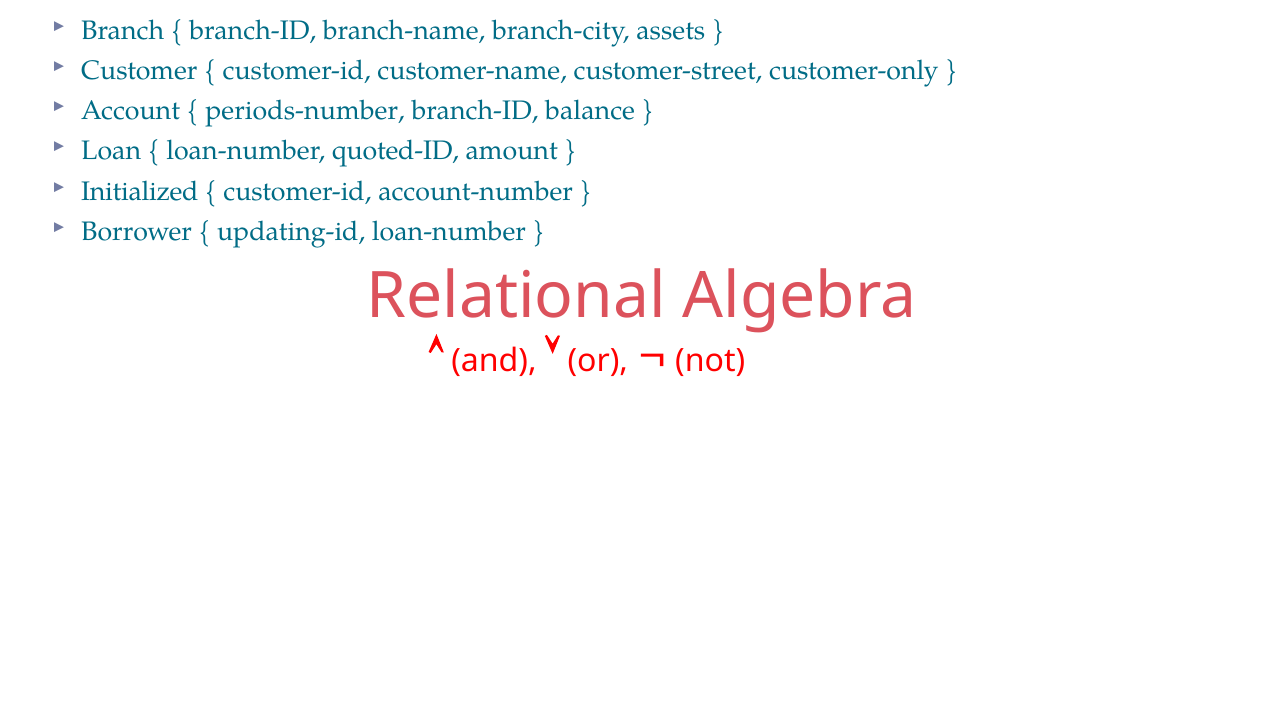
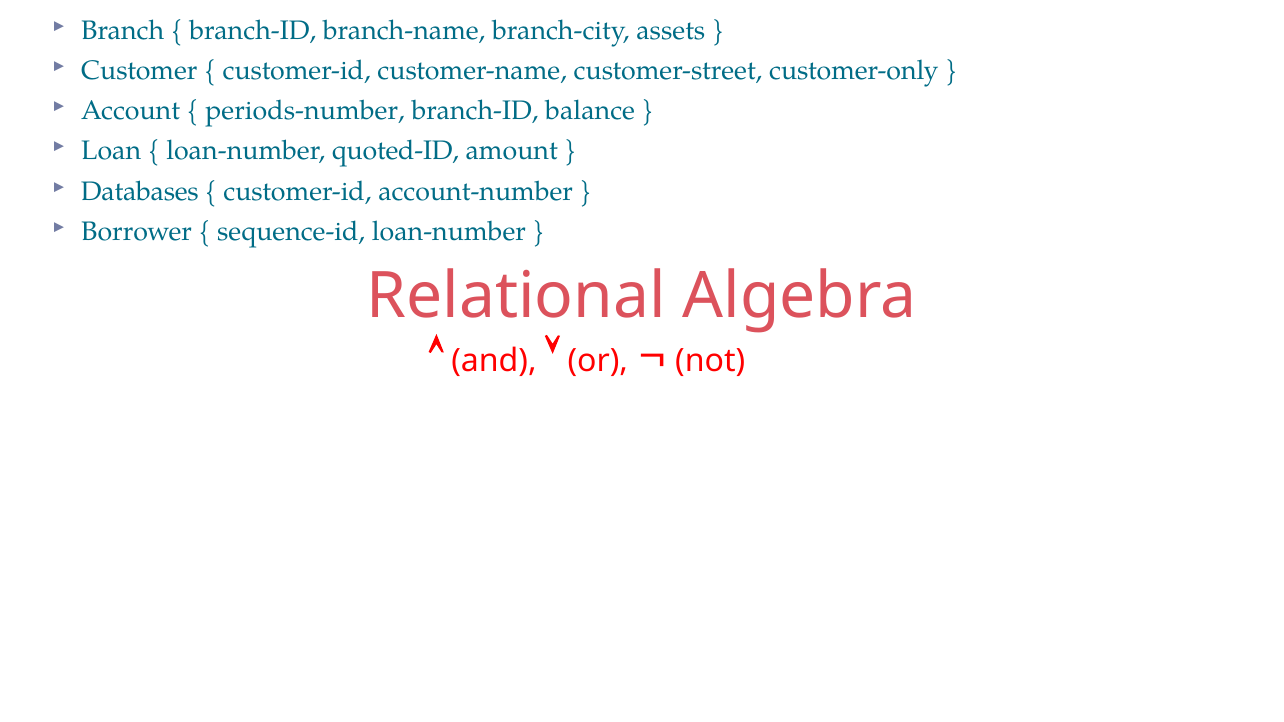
Initialized: Initialized -> Databases (140, 191)
updating-id: updating-id -> sequence-id (291, 231)
